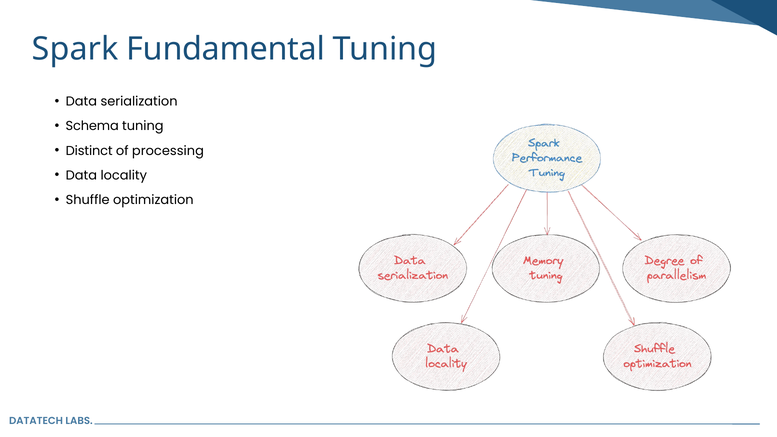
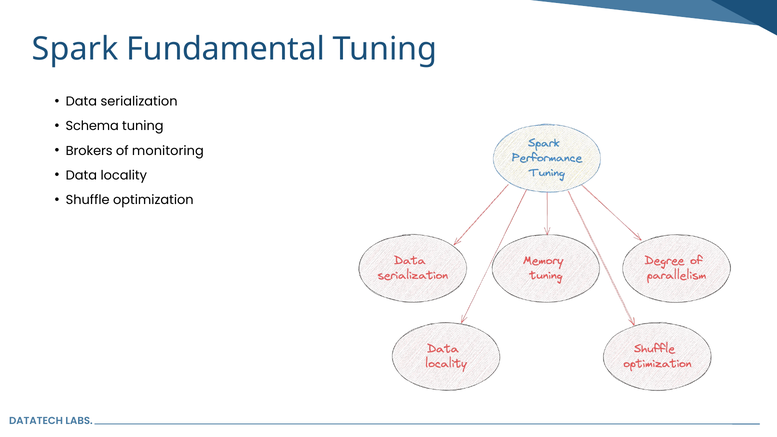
Distinct: Distinct -> Brokers (89, 151)
processing: processing -> monitoring (168, 151)
